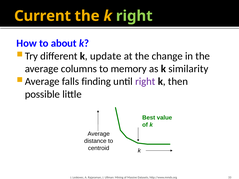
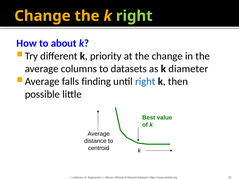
Current: Current -> Change (42, 16)
update: update -> priority (106, 56)
to memory: memory -> datasets (129, 69)
similarity: similarity -> diameter (188, 69)
right colour: purple -> blue (145, 82)
